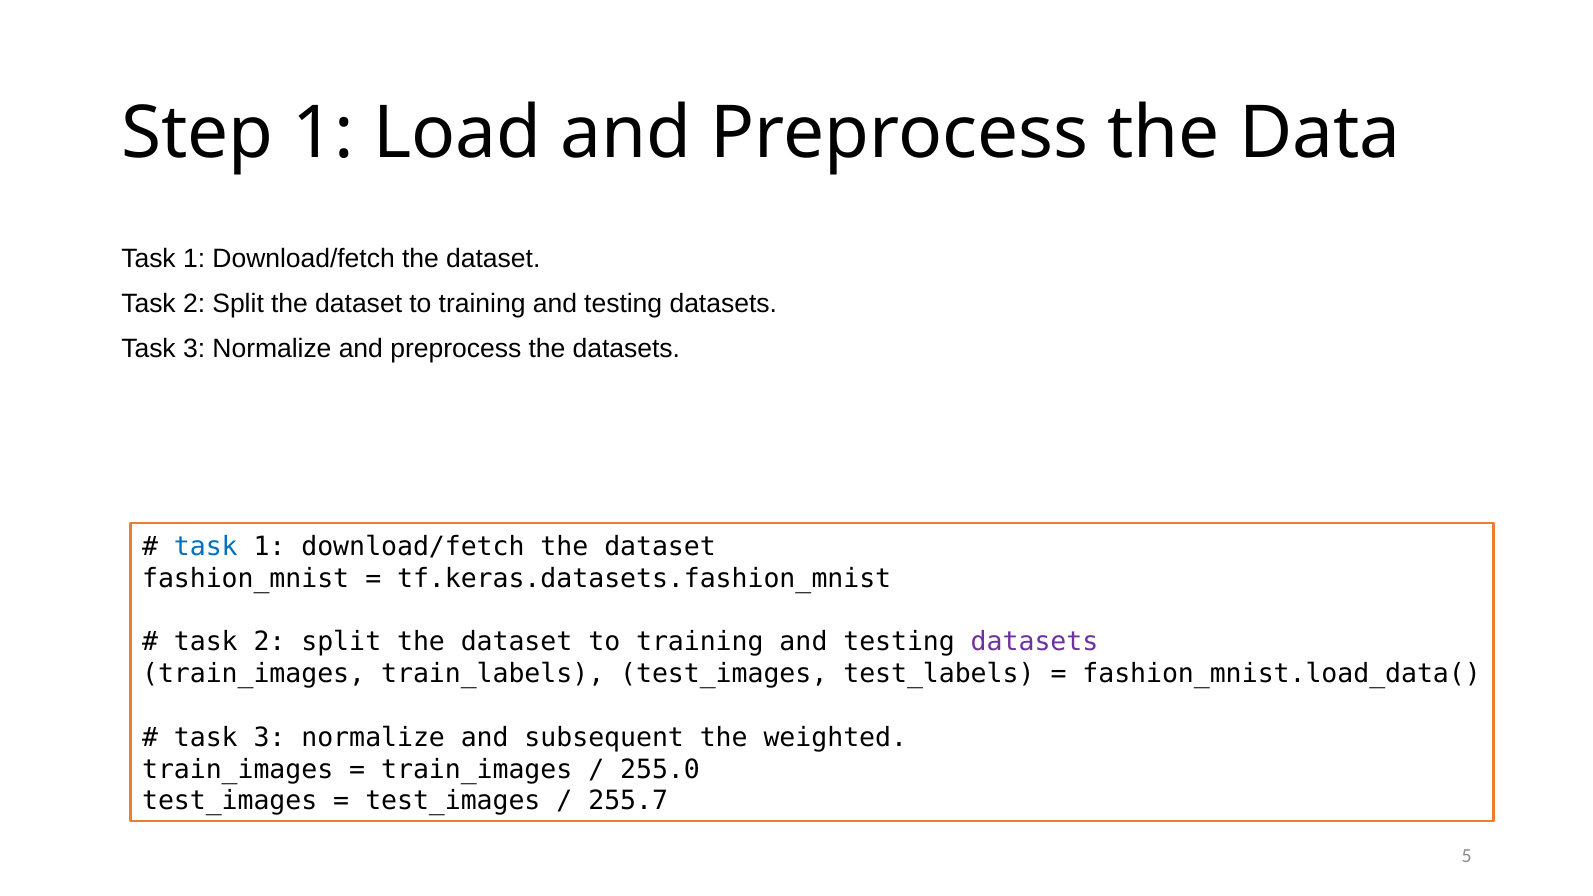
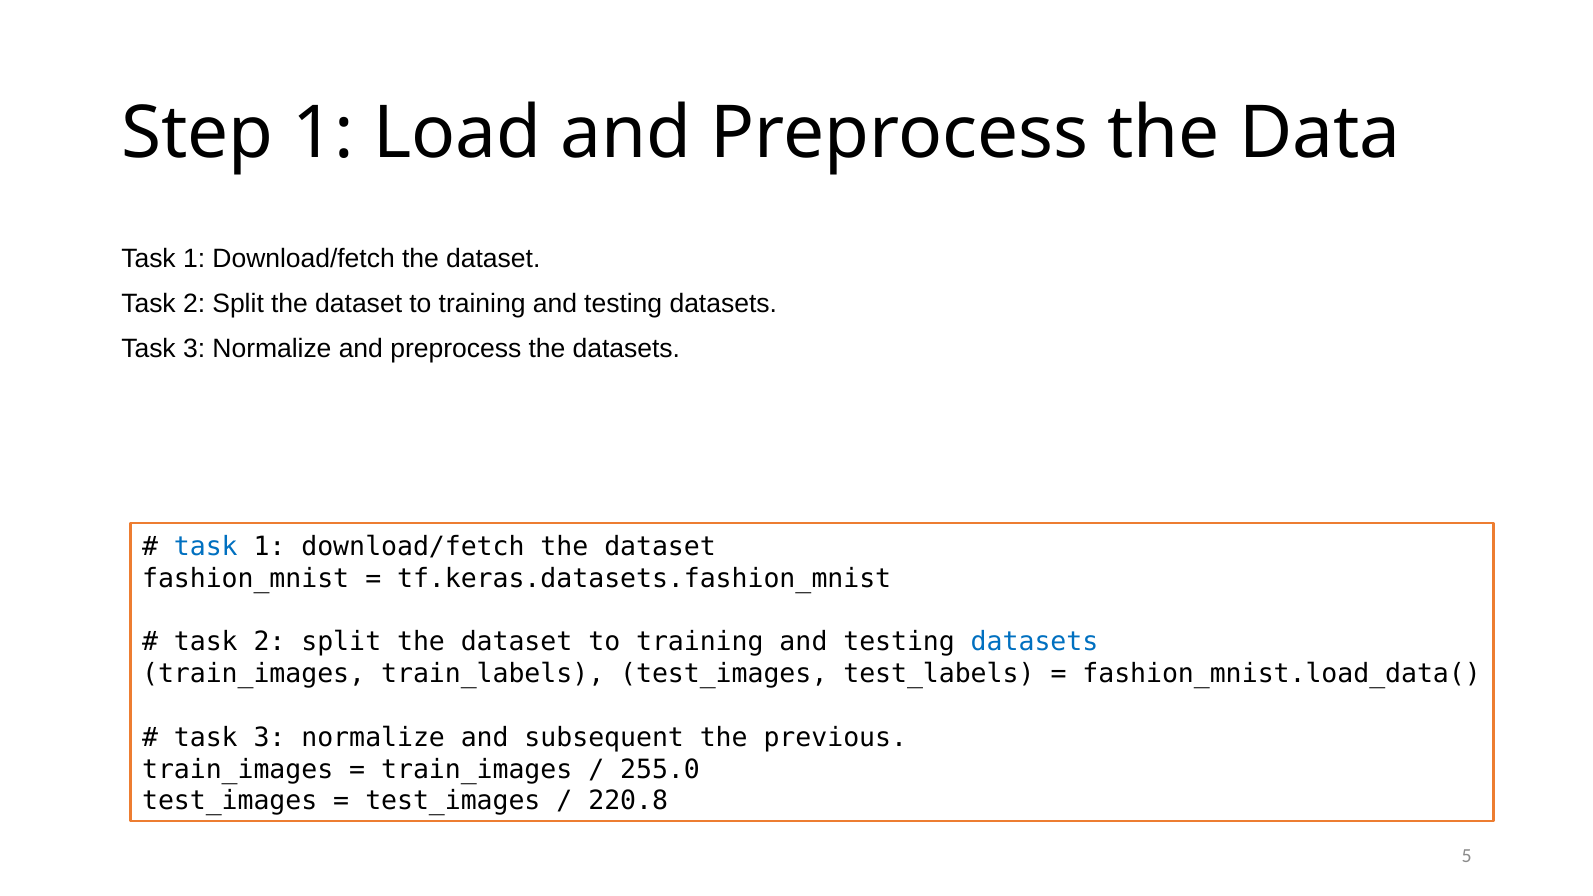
datasets colour: purple -> blue (1035, 642)
weighted: weighted -> previous (835, 738)
255.7: 255.7 -> 220.8 (628, 801)
